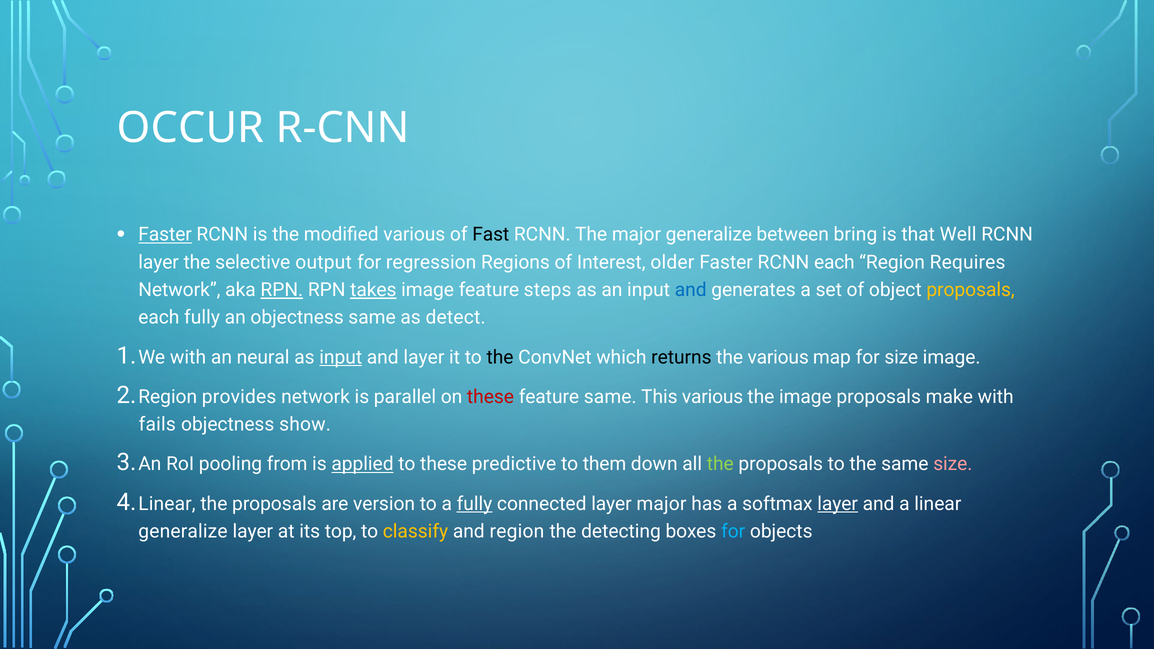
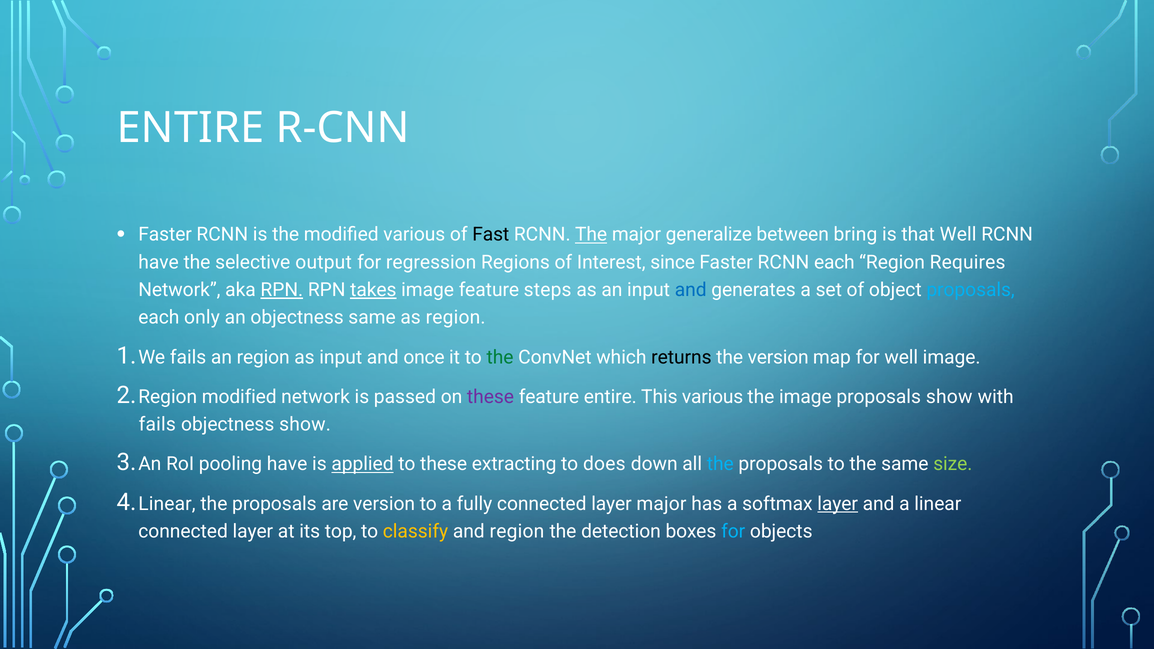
OCCUR: OCCUR -> ENTIRE (191, 128)
Faster underline: present -> none (165, 235)
The underline: none -> present (591, 235)
layer: layer -> have (159, 262)
older: older -> since (673, 262)
proposals colour: yellow -> light blue (971, 290)
each fully: fully -> only (202, 318)
as detect: detect -> region (456, 318)
We with: with -> fails (188, 357)
an neural: neural -> region (263, 357)
input underline: present -> none (341, 357)
and layer: layer -> once (424, 357)
the colour: black -> green (500, 357)
the various: various -> version (778, 357)
for size: size -> well (901, 357)
Region provides: provides -> modified (239, 397)
parallel: parallel -> passed (405, 397)
these colour: red -> purple (491, 397)
feature same: same -> entire (610, 397)
proposals make: make -> show (949, 397)
pooling from: from -> have (287, 464)
predictive: predictive -> extracting (514, 464)
them: them -> does (604, 464)
the colour: light green -> light blue (720, 464)
size colour: pink -> light green (953, 464)
fully underline: present -> none (474, 504)
generalize: generalize -> connected (183, 532)
detecting: detecting -> detection (621, 532)
